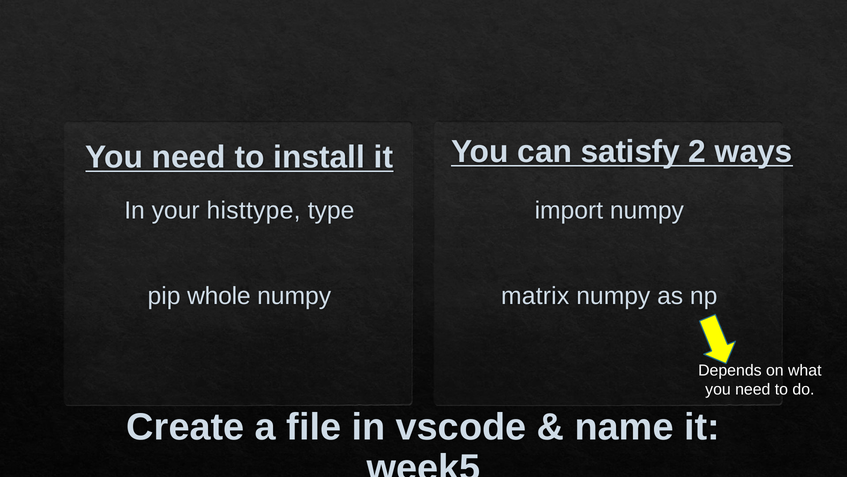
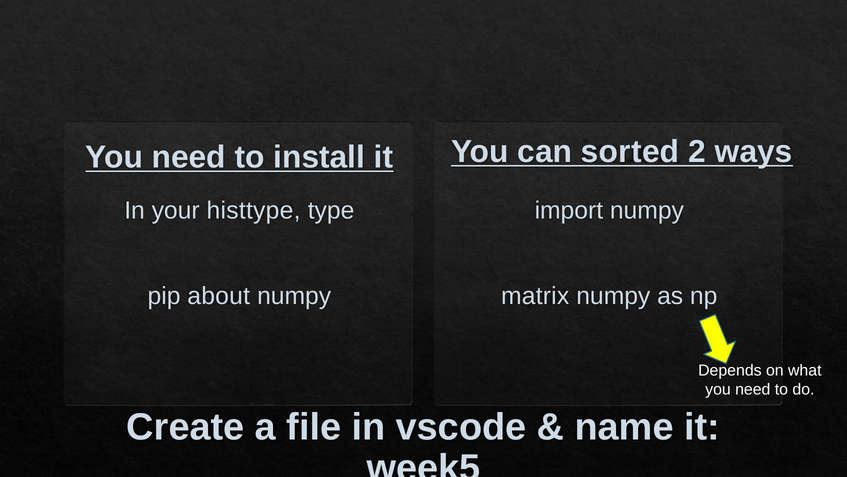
satisfy: satisfy -> sorted (630, 152)
whole: whole -> about (219, 296)
